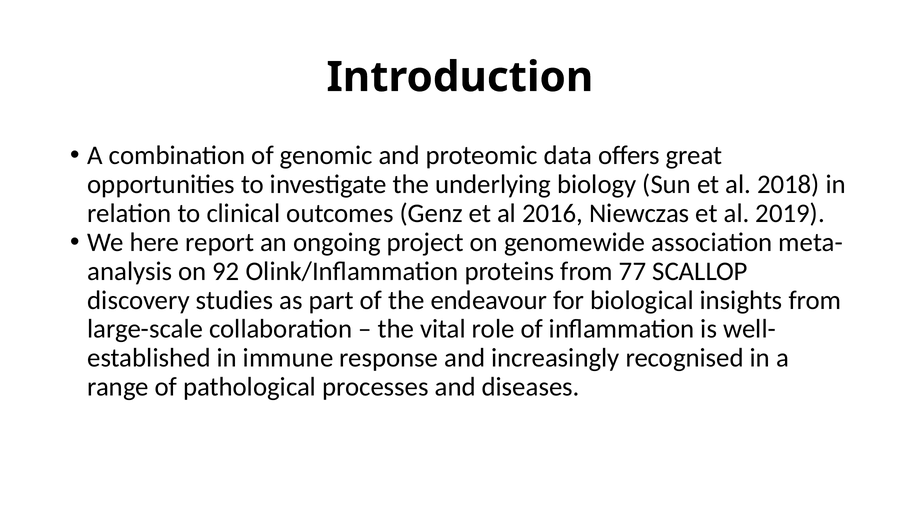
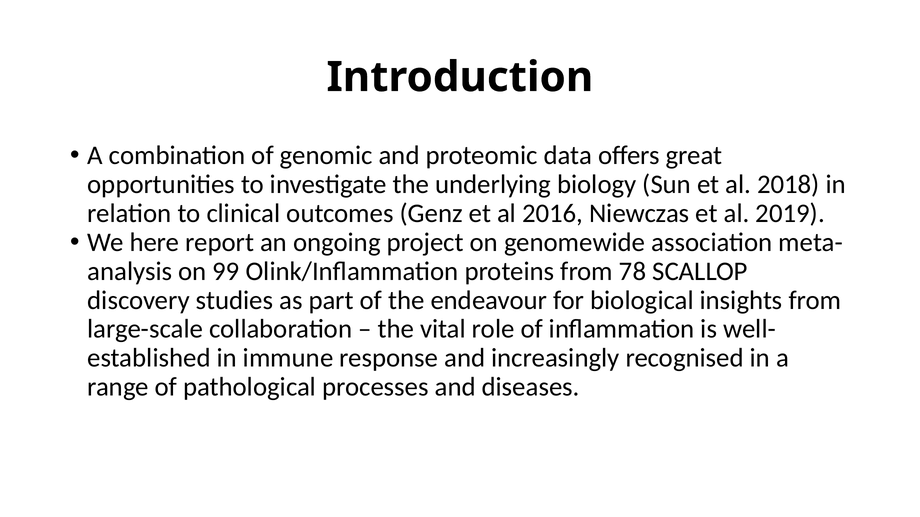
92: 92 -> 99 (226, 271)
77: 77 -> 78 (633, 271)
